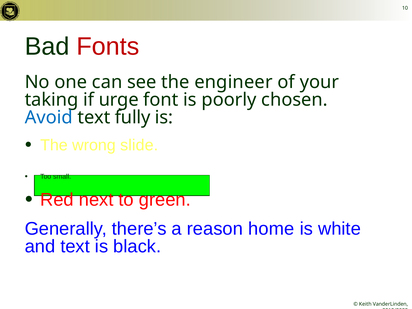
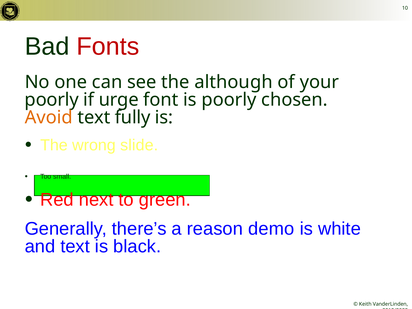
engineer: engineer -> although (234, 82)
taking: taking -> poorly (52, 100)
Avoid colour: blue -> orange (49, 117)
home: home -> demo (271, 229)
